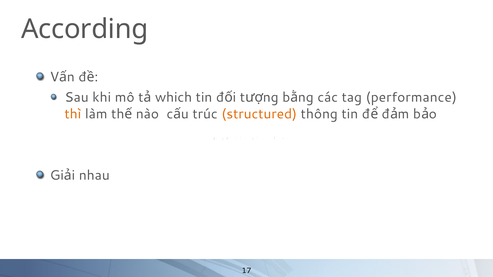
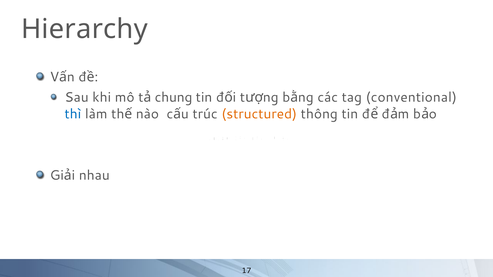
According: According -> Hierarchy (84, 29)
which: which -> chung (174, 98)
performance: performance -> conventional (411, 98)
thì colour: orange -> blue (73, 114)
